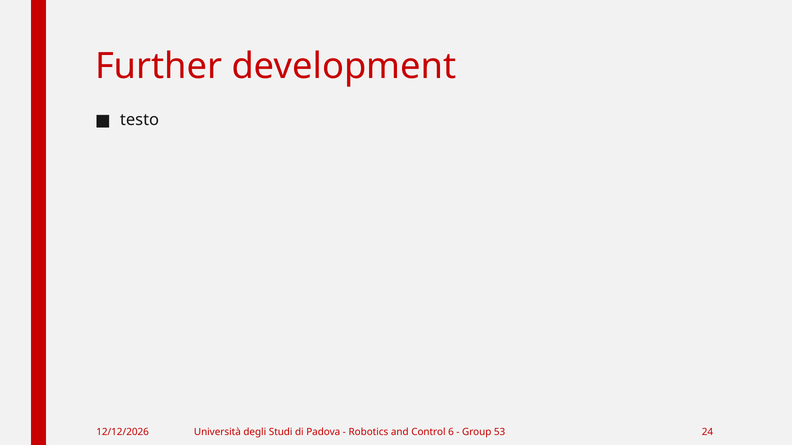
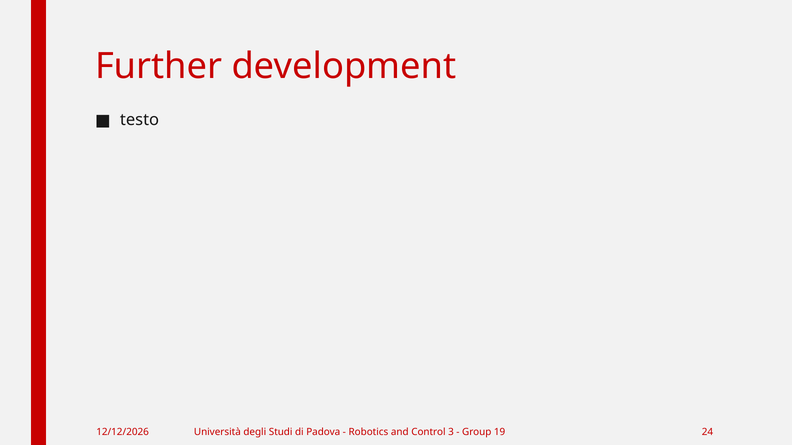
6: 6 -> 3 (451, 432)
53: 53 -> 19 (500, 432)
